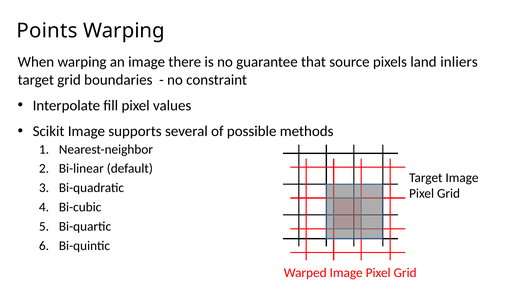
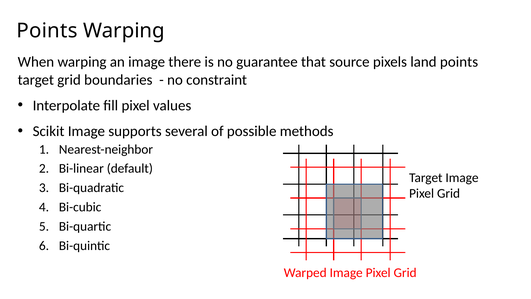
land inliers: inliers -> points (459, 62)
